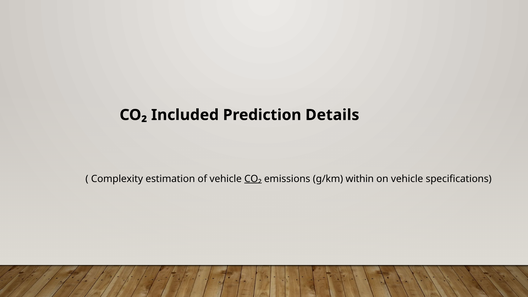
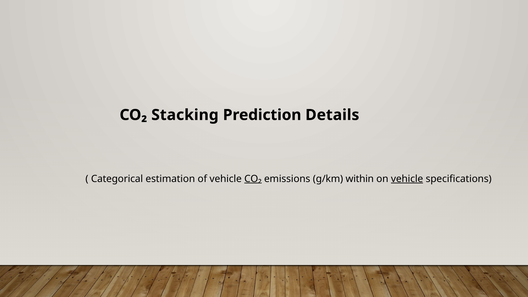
Included: Included -> Stacking (185, 115)
Complexity: Complexity -> Categorical (117, 179)
vehicle underline: none -> present (407, 179)
